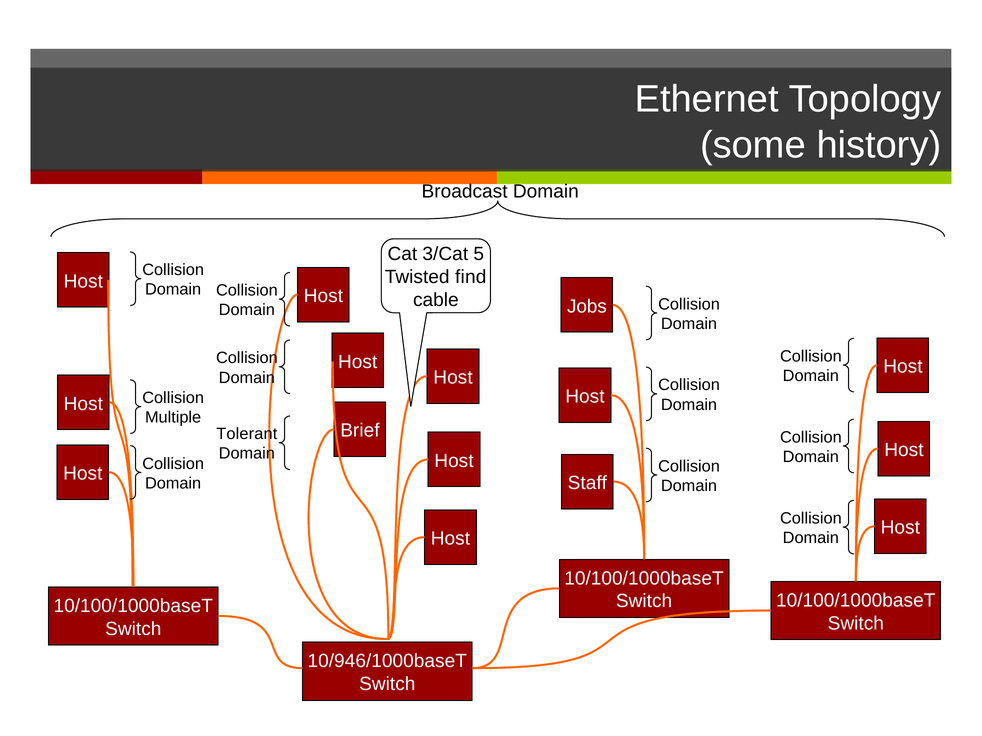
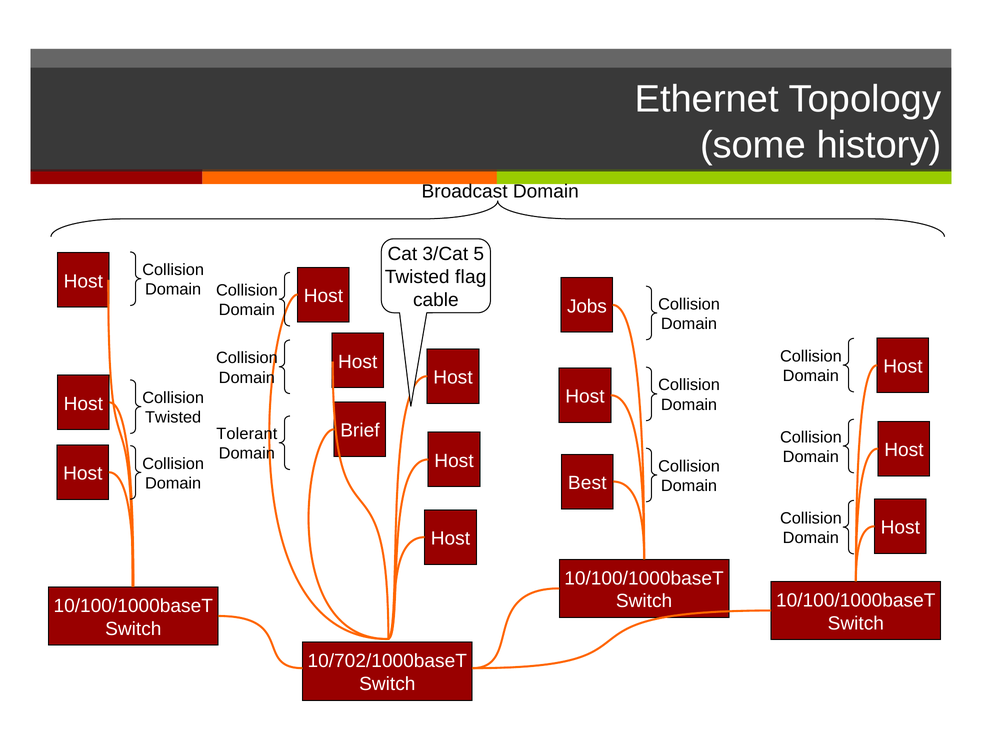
find: find -> flag (471, 277)
Multiple: Multiple -> Twisted (173, 418)
Staff: Staff -> Best (587, 483)
10/946/1000baseT: 10/946/1000baseT -> 10/702/1000baseT (387, 661)
